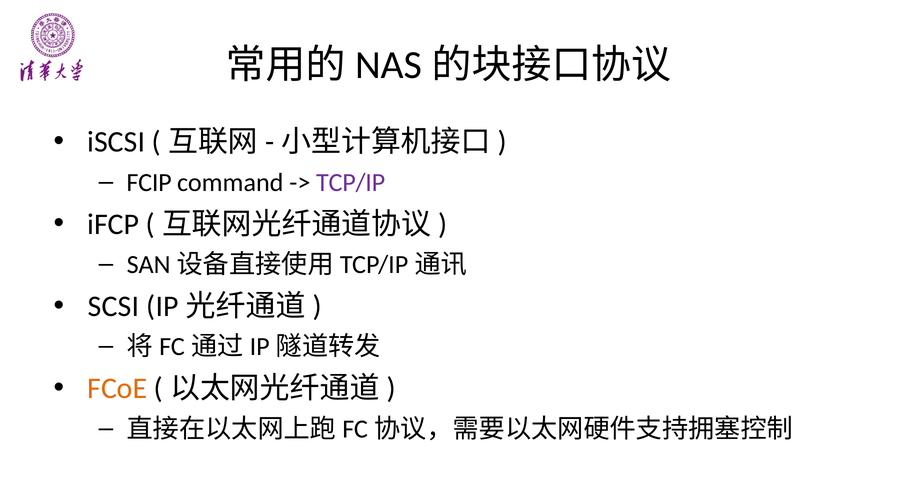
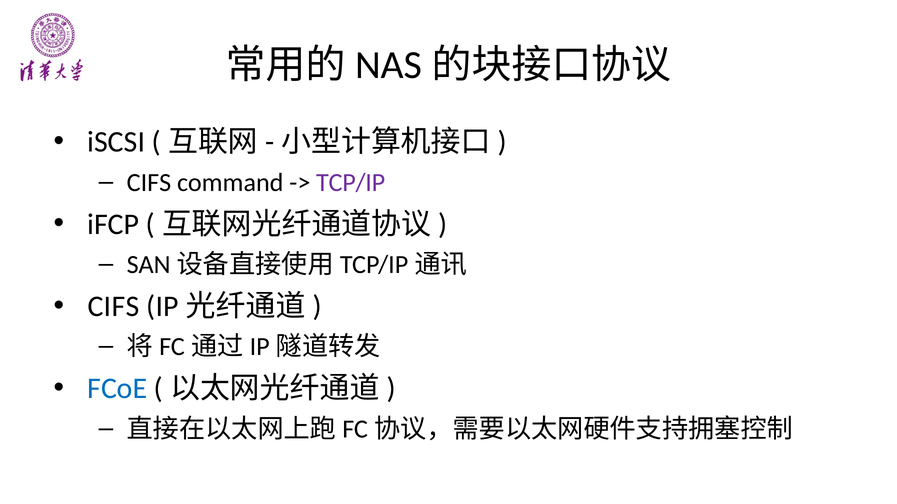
FCIP: FCIP -> CIFS (149, 183)
SCSI: SCSI -> CIFS (113, 307)
FCoE colour: orange -> blue (117, 389)
